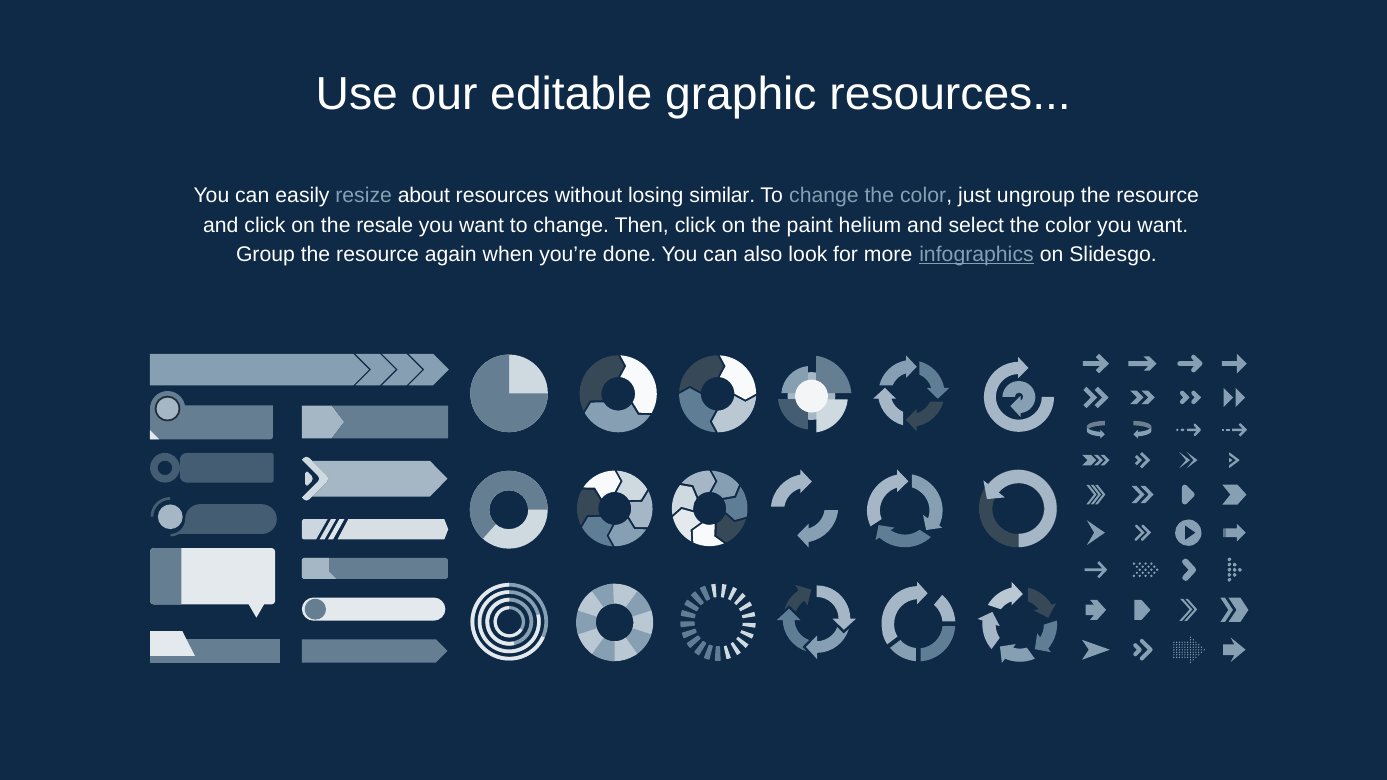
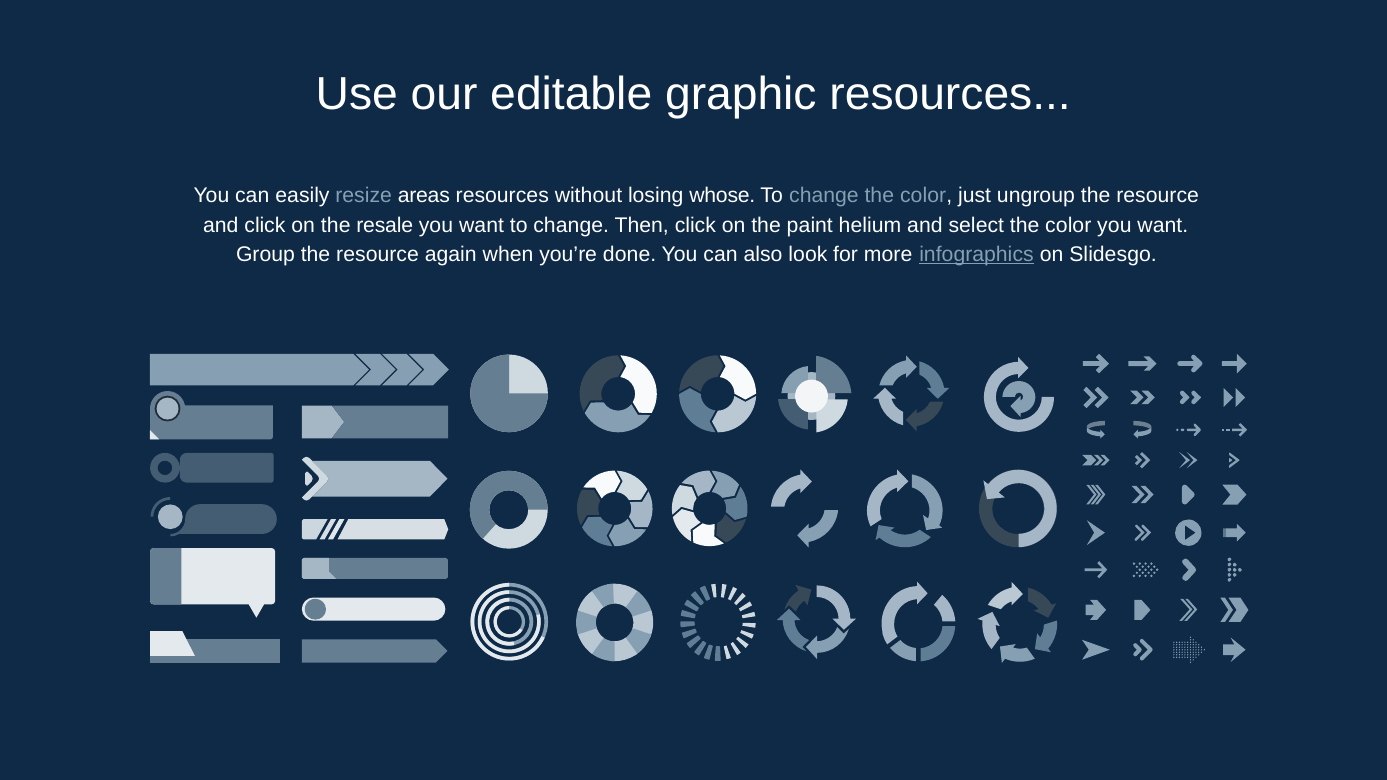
about: about -> areas (424, 196)
similar: similar -> whose (722, 196)
